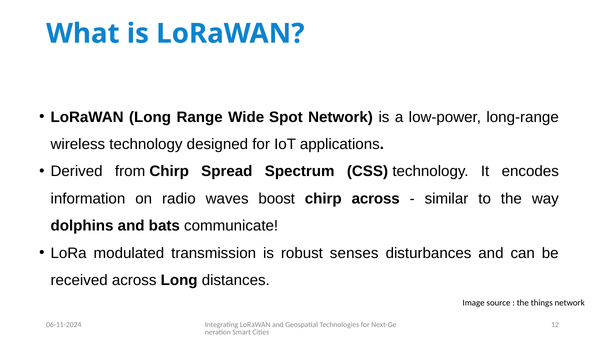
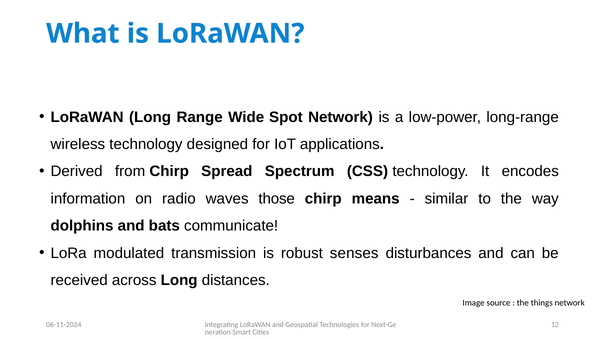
boost: boost -> those (277, 199)
chirp across: across -> means (376, 199)
